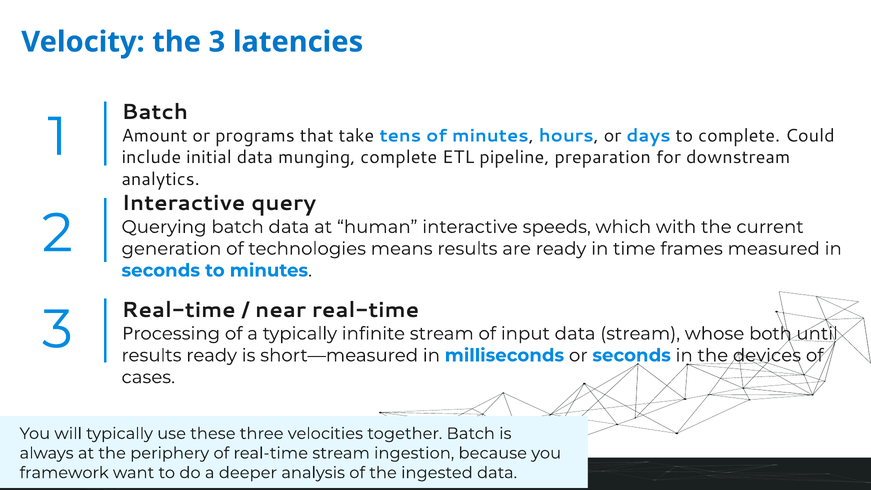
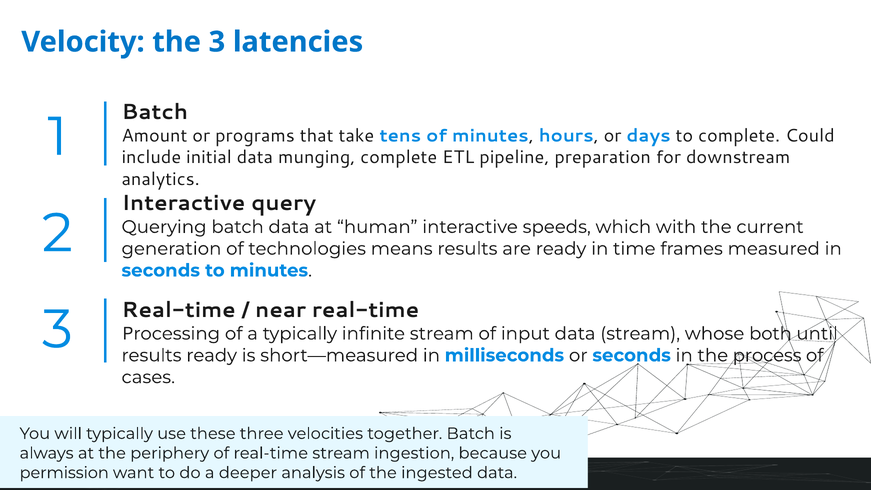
devices: devices -> process (767, 355)
framework: framework -> permission (64, 473)
